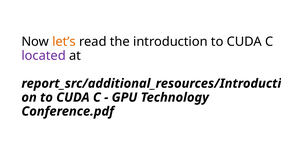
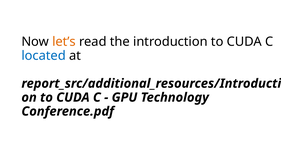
located colour: purple -> blue (44, 56)
